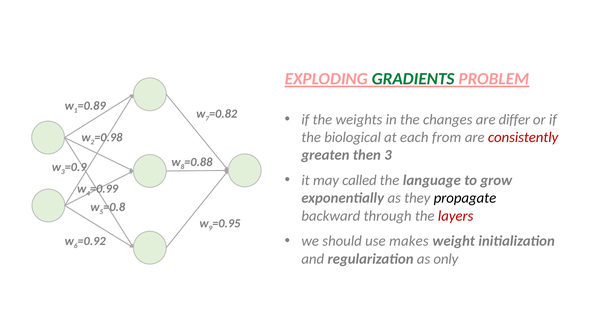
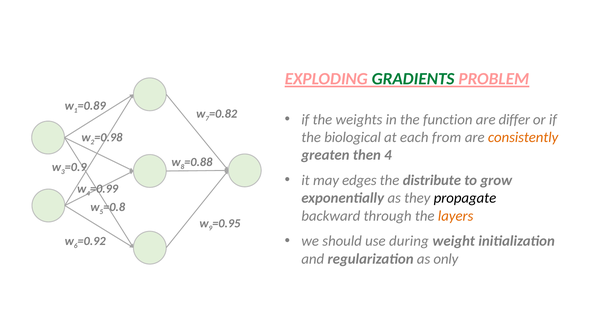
changes: changes -> function (448, 119)
consistently colour: red -> orange (523, 137)
then 3: 3 -> 4 (388, 155)
called: called -> edges (359, 180)
language: language -> distribute (432, 180)
layers colour: red -> orange (456, 216)
makes: makes -> during (409, 241)
